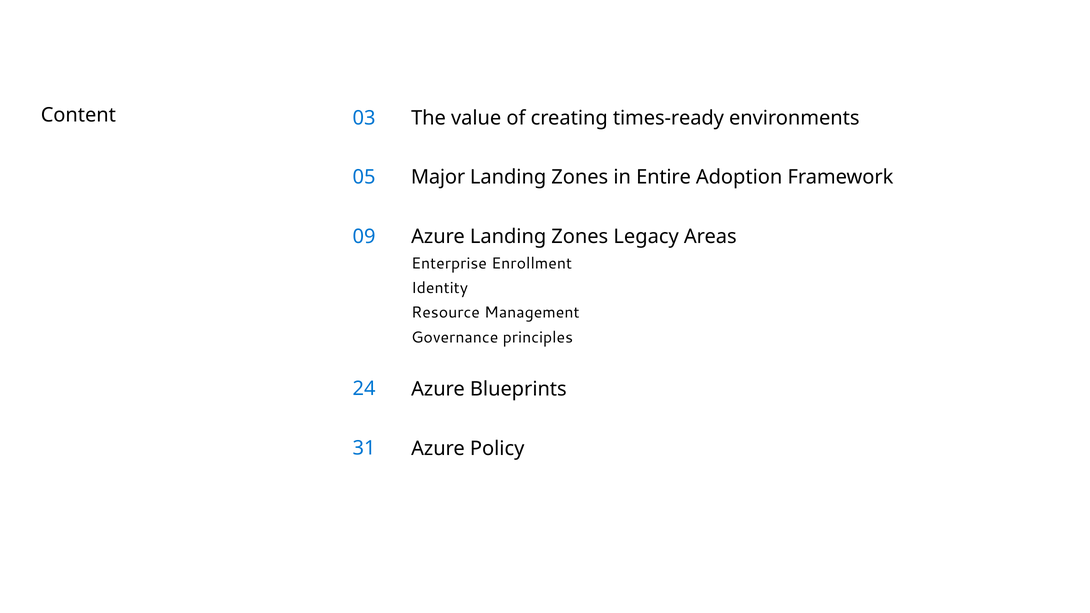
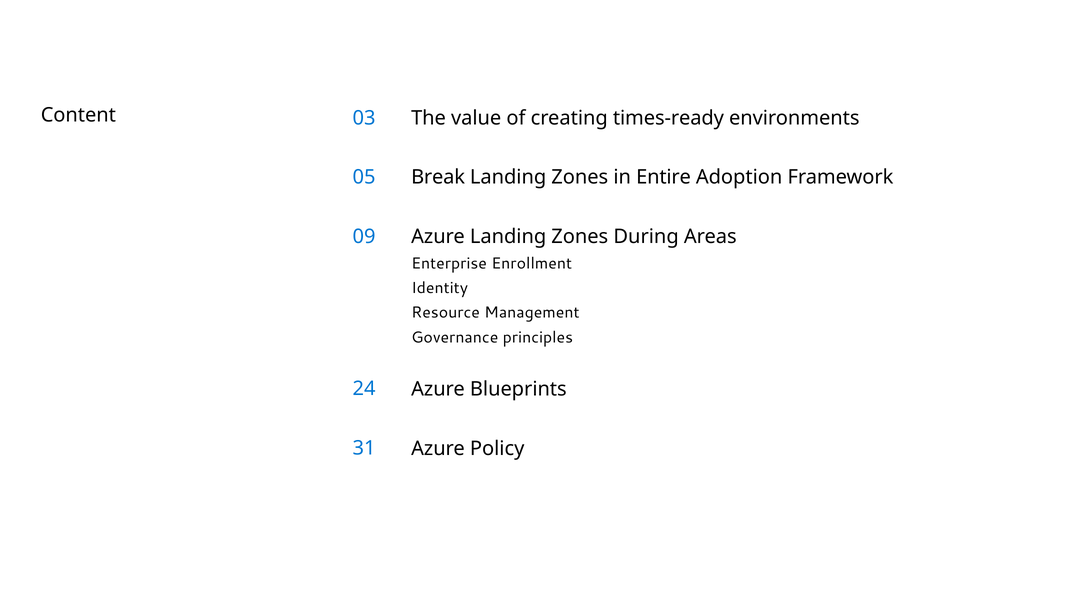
Major: Major -> Break (438, 177)
Legacy: Legacy -> During (646, 236)
